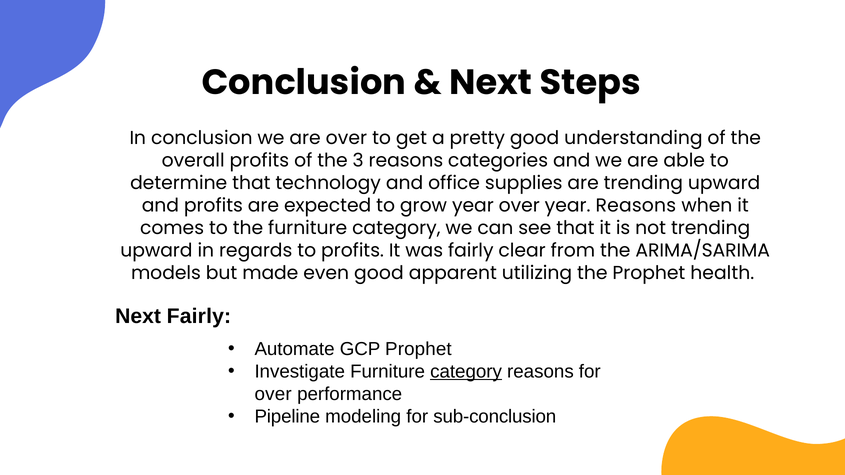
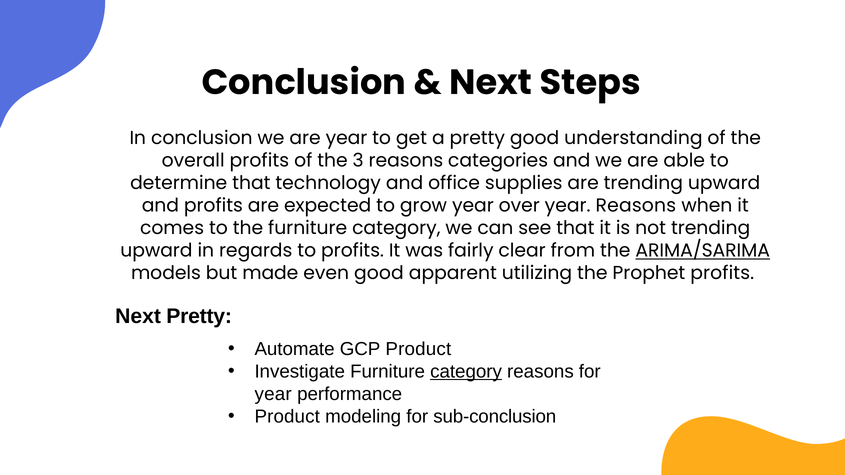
are over: over -> year (346, 138)
ARIMA/SARIMA underline: none -> present (703, 251)
Prophet health: health -> profits (722, 273)
Next Fairly: Fairly -> Pretty (199, 317)
GCP Prophet: Prophet -> Product (418, 349)
over: over -> year (273, 394)
Pipeline: Pipeline -> Product (287, 417)
